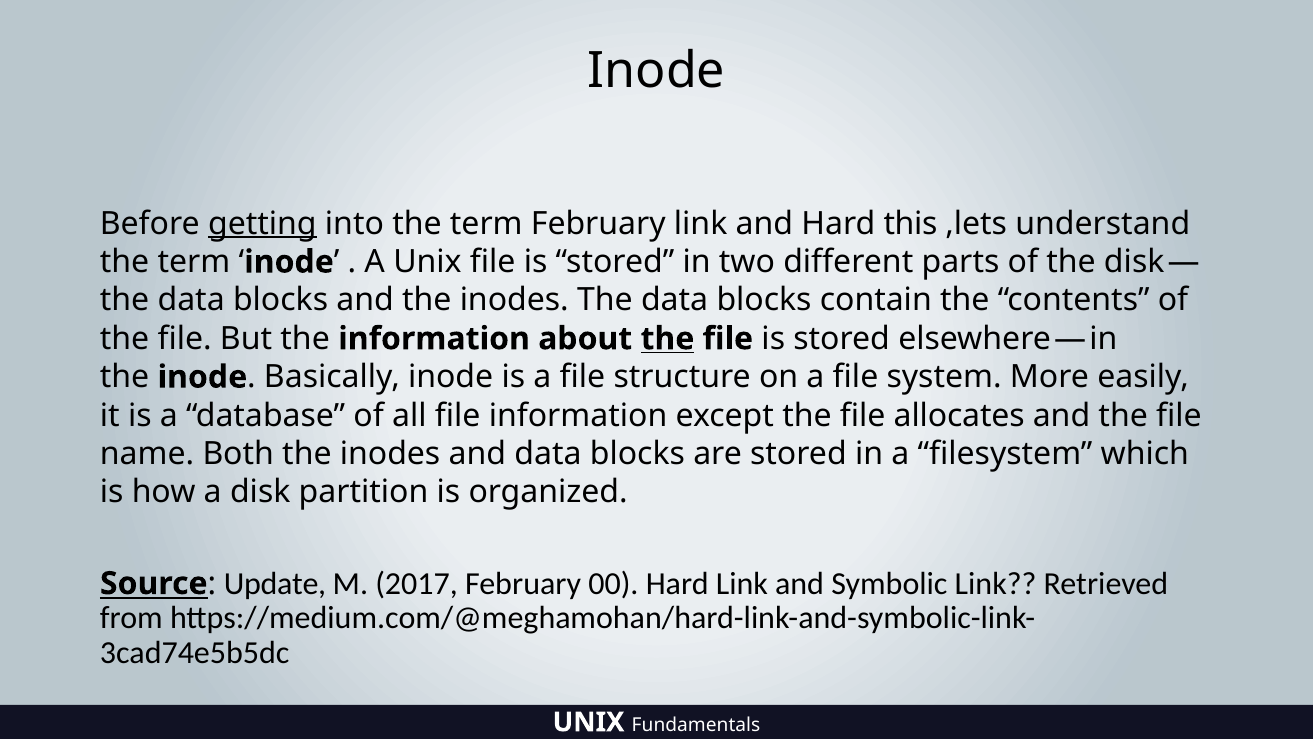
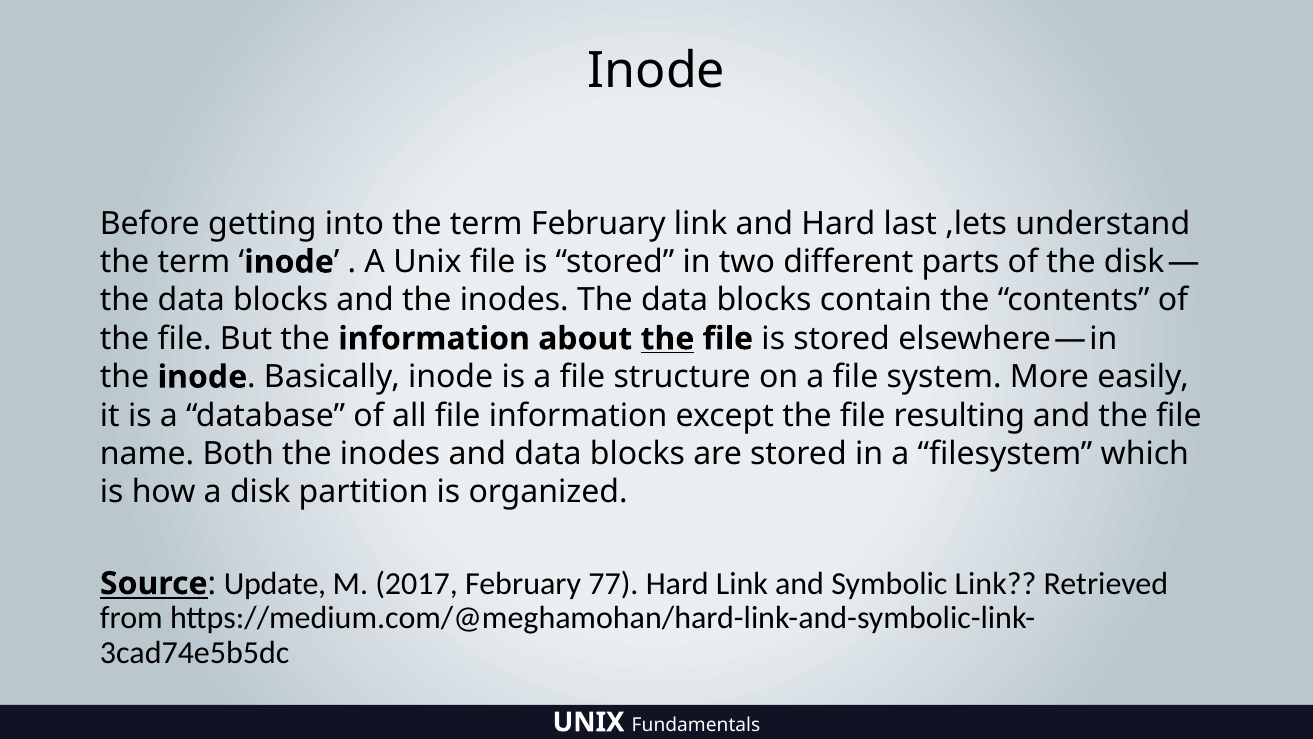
getting underline: present -> none (262, 223)
this: this -> last (910, 223)
allocates: allocates -> resulting (959, 415)
00: 00 -> 77 (613, 583)
